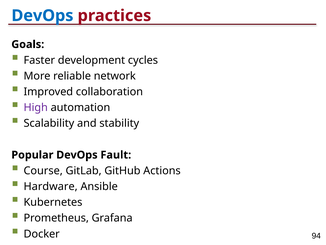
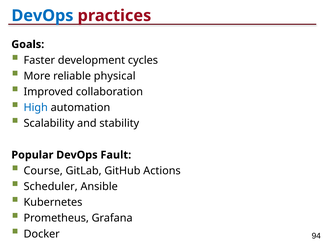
network: network -> physical (115, 76)
High colour: purple -> blue (36, 107)
Hardware: Hardware -> Scheduler (51, 186)
